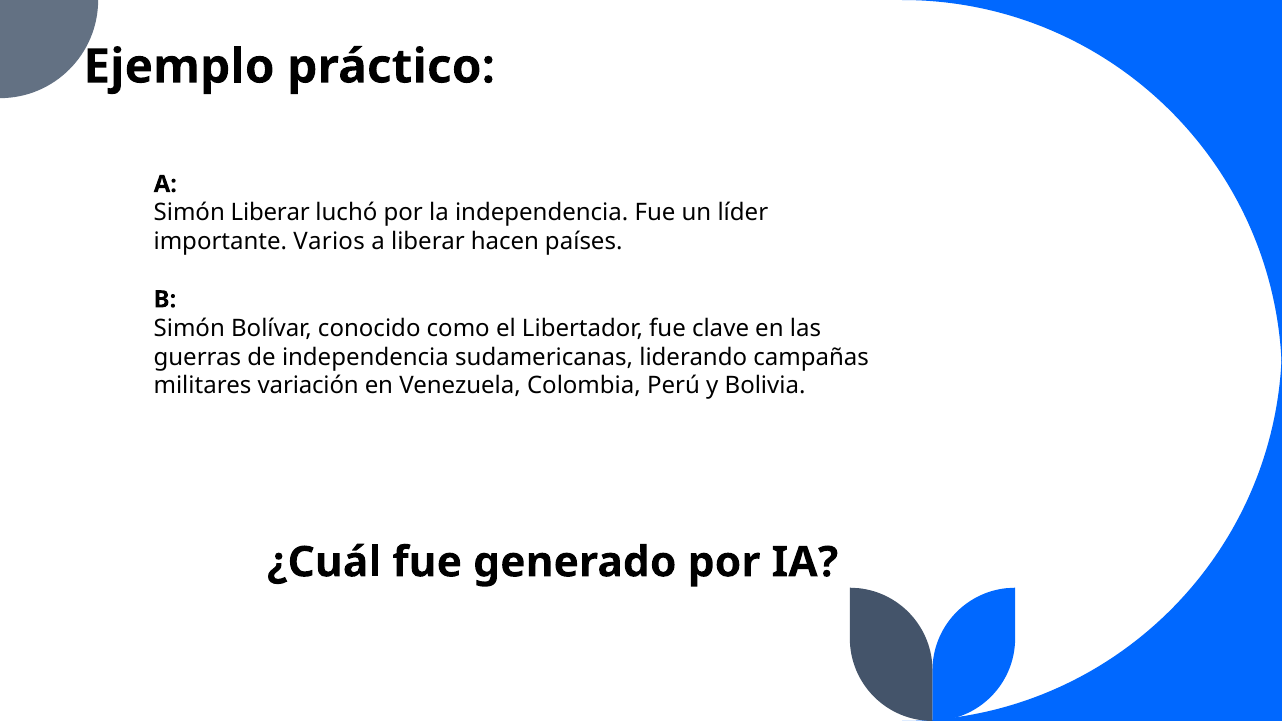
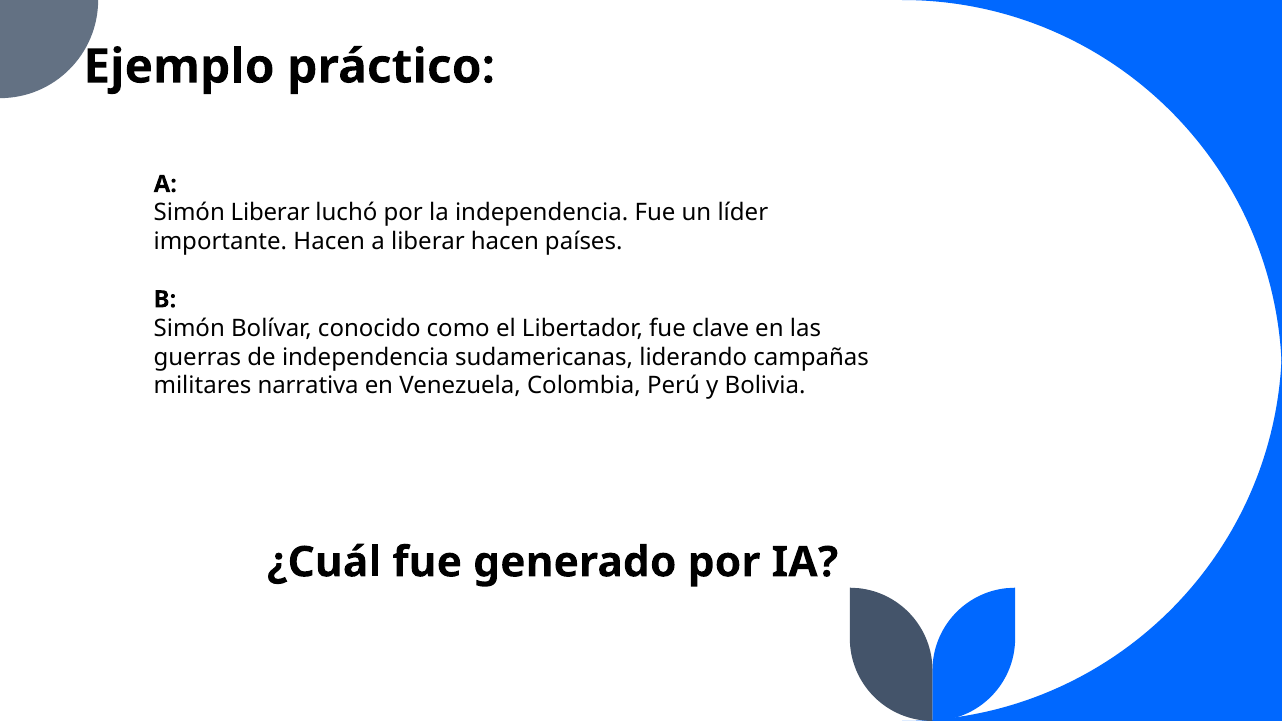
importante Varios: Varios -> Hacen (329, 242)
variación: variación -> narrativa (308, 386)
